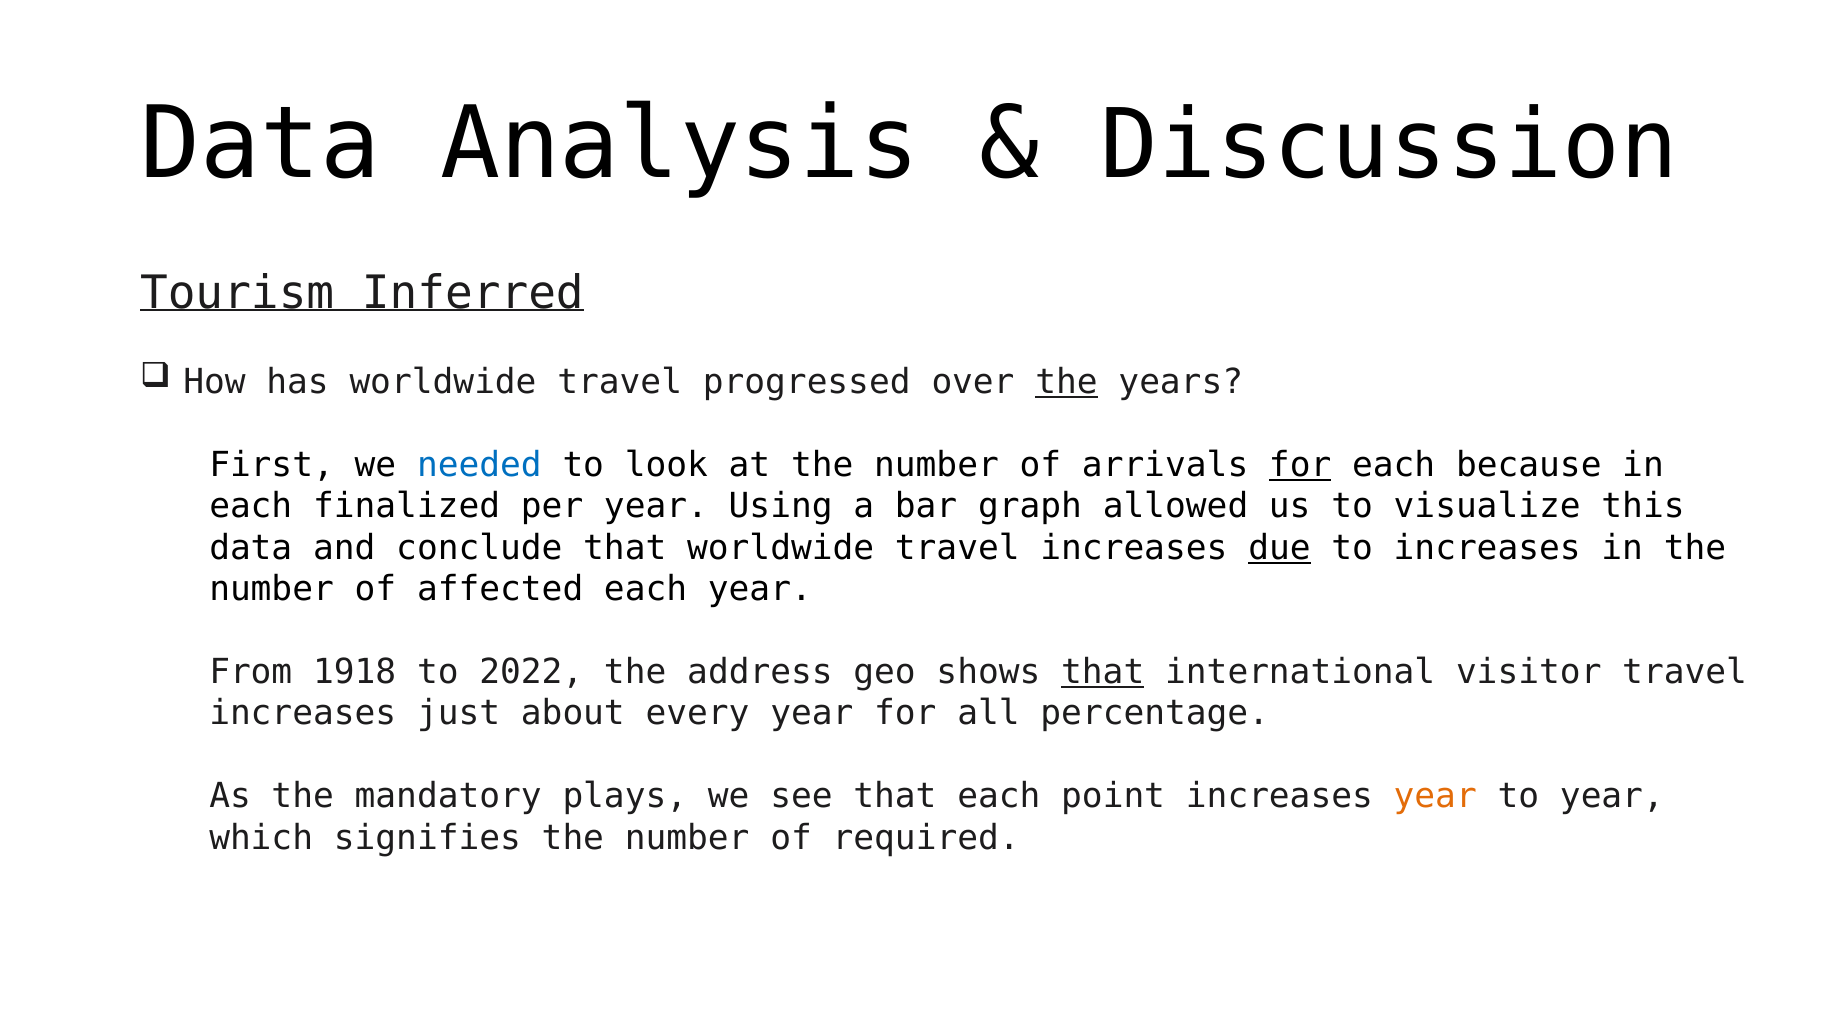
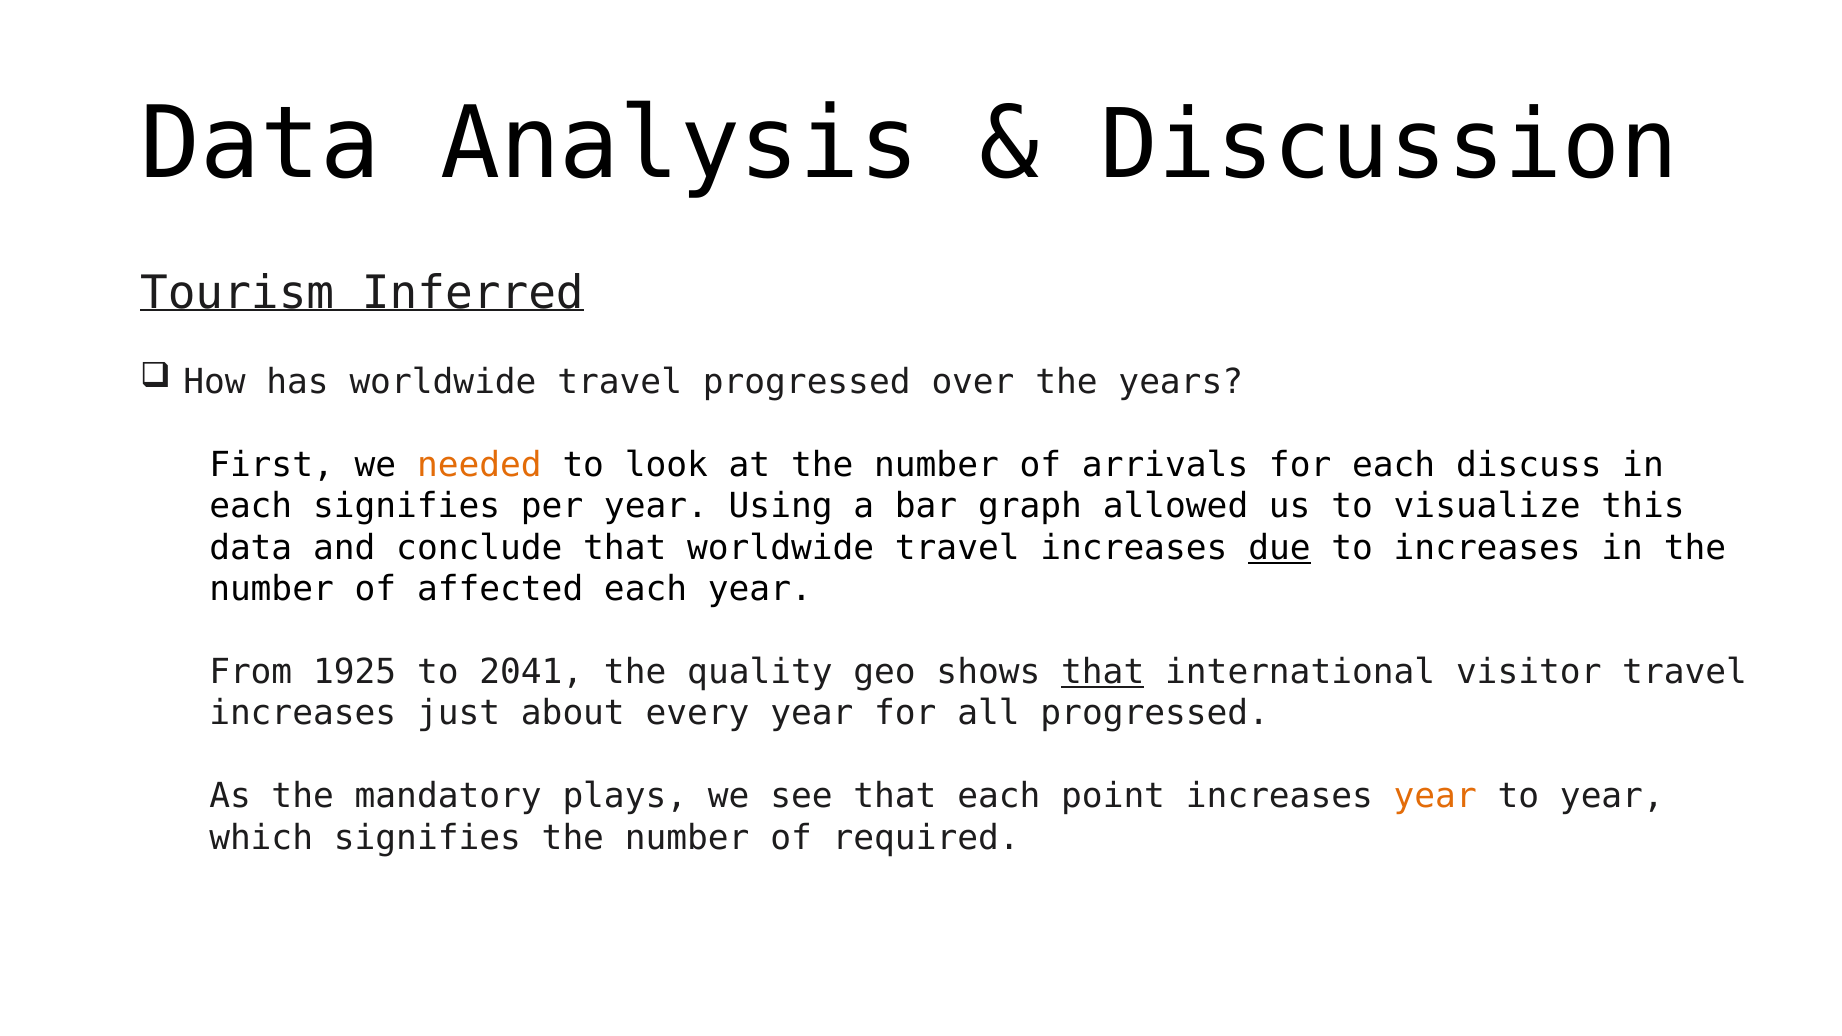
the underline: present -> none (1066, 382)
needed colour: blue -> orange (479, 465)
for underline: present -> none (1300, 465)
because: because -> discuss (1529, 465)
each finalized: finalized -> signifies (407, 506)
1918: 1918 -> 1925 (355, 672)
2022: 2022 -> 2041 (531, 672)
address: address -> quality (760, 672)
all percentage: percentage -> progressed (1155, 714)
